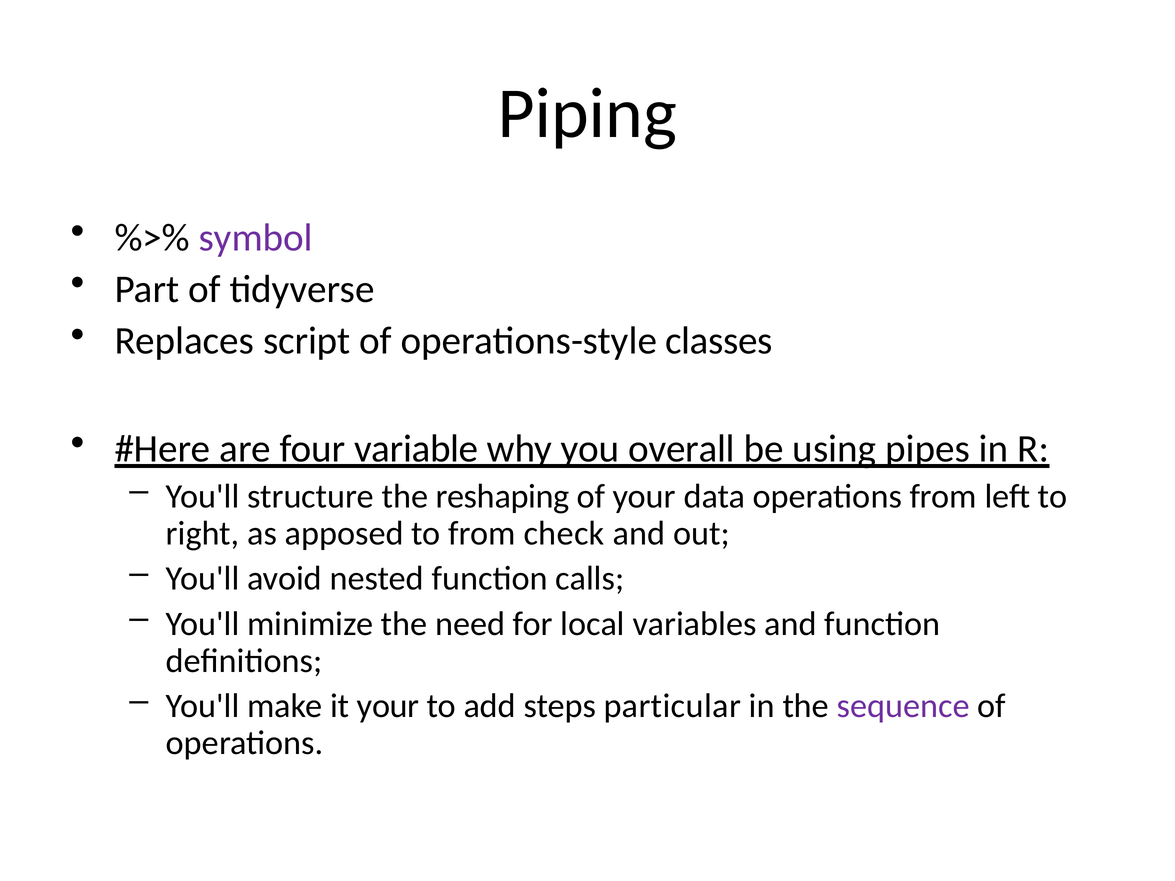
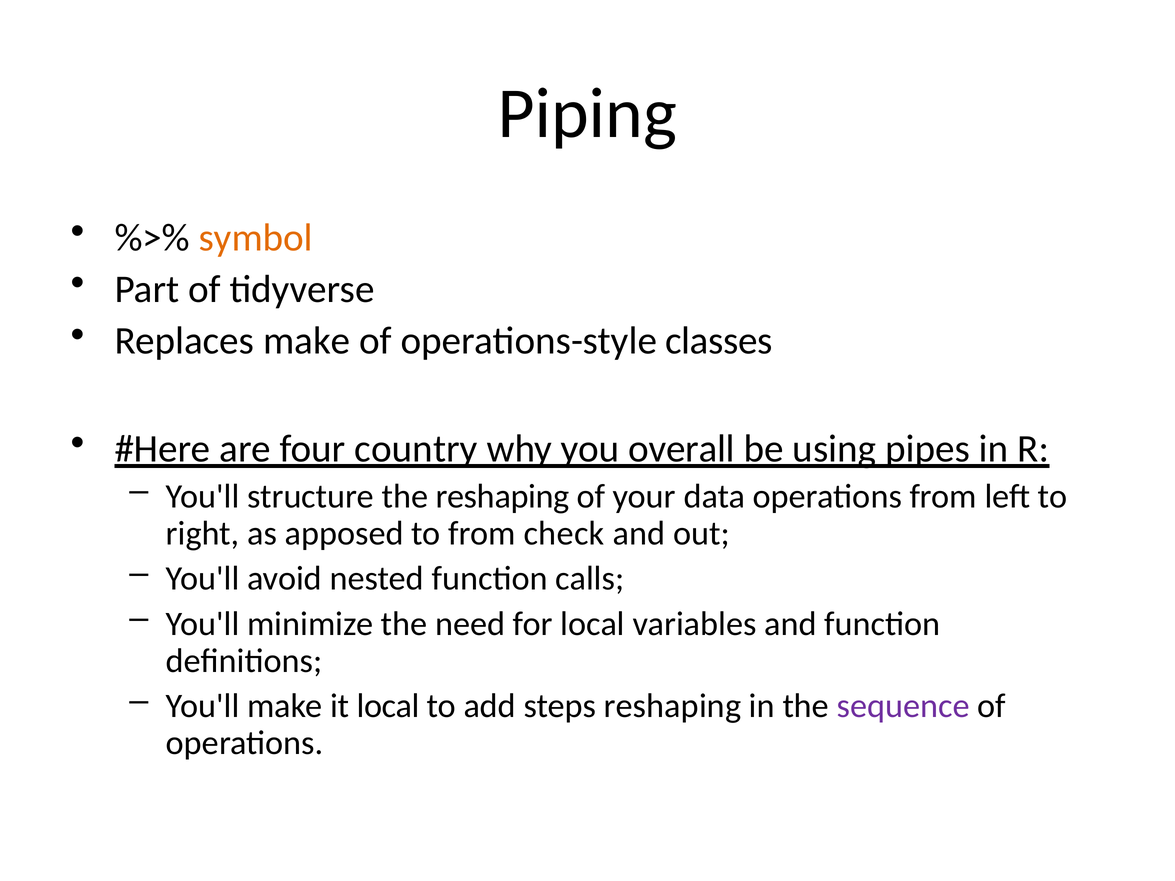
symbol colour: purple -> orange (256, 238)
Replaces script: script -> make (307, 341)
variable: variable -> country (416, 449)
it your: your -> local (388, 706)
steps particular: particular -> reshaping (672, 706)
